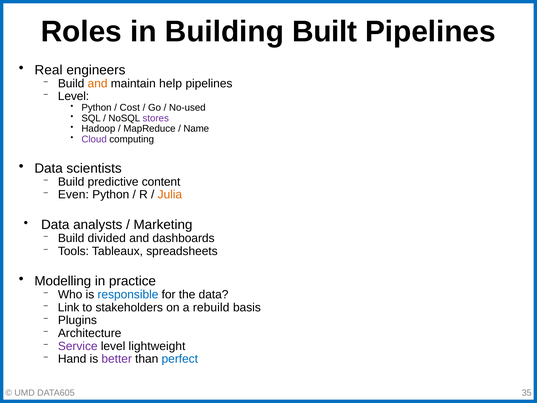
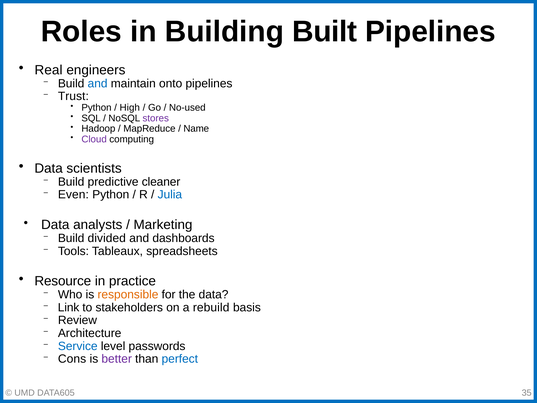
and colour: orange -> blue (98, 83)
help: help -> onto (171, 83)
Level: Level -> Trust (73, 96)
Cost: Cost -> High (130, 108)
content: content -> cleaner (161, 182)
Julia colour: orange -> blue (170, 195)
Modelling: Modelling -> Resource (63, 281)
responsible colour: blue -> orange (128, 294)
Plugins: Plugins -> Review (77, 320)
Service colour: purple -> blue (78, 346)
lightweight: lightweight -> passwords (157, 346)
Hand: Hand -> Cons (72, 359)
